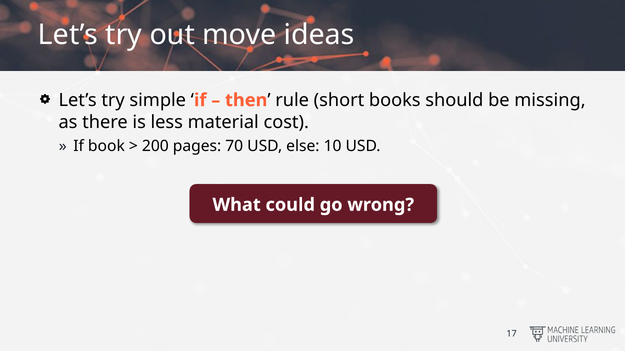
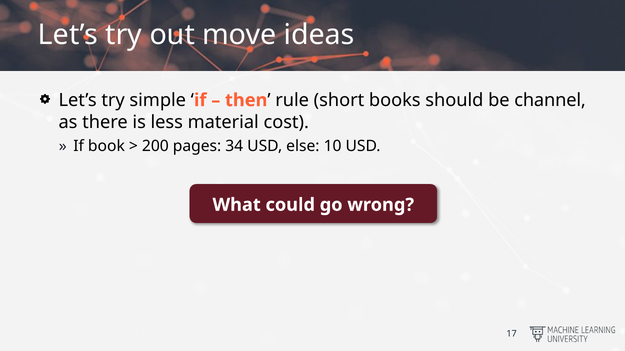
missing: missing -> channel (550, 100)
70: 70 -> 34 (234, 146)
